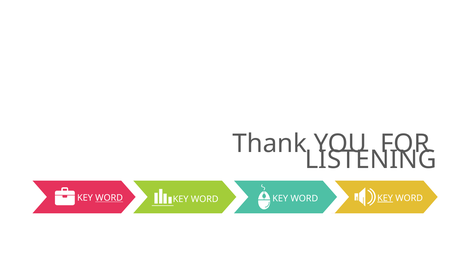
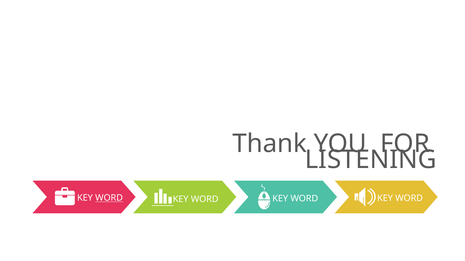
KEY underline: present -> none (385, 199)
